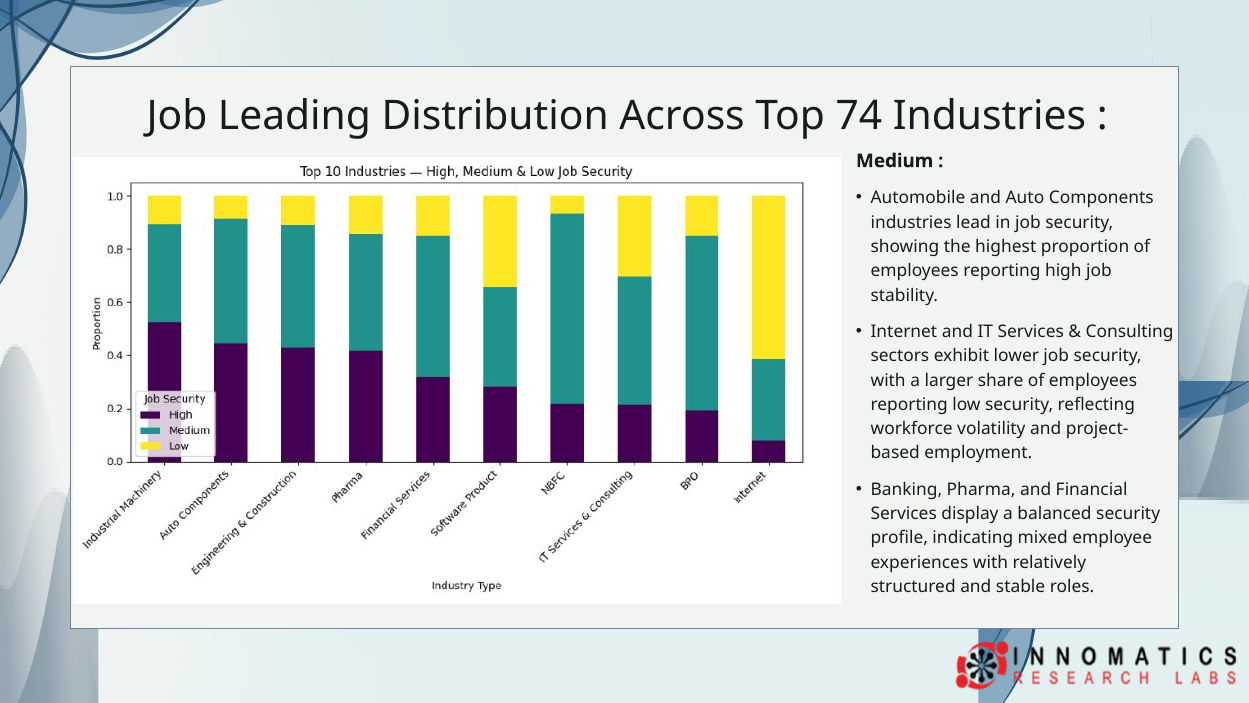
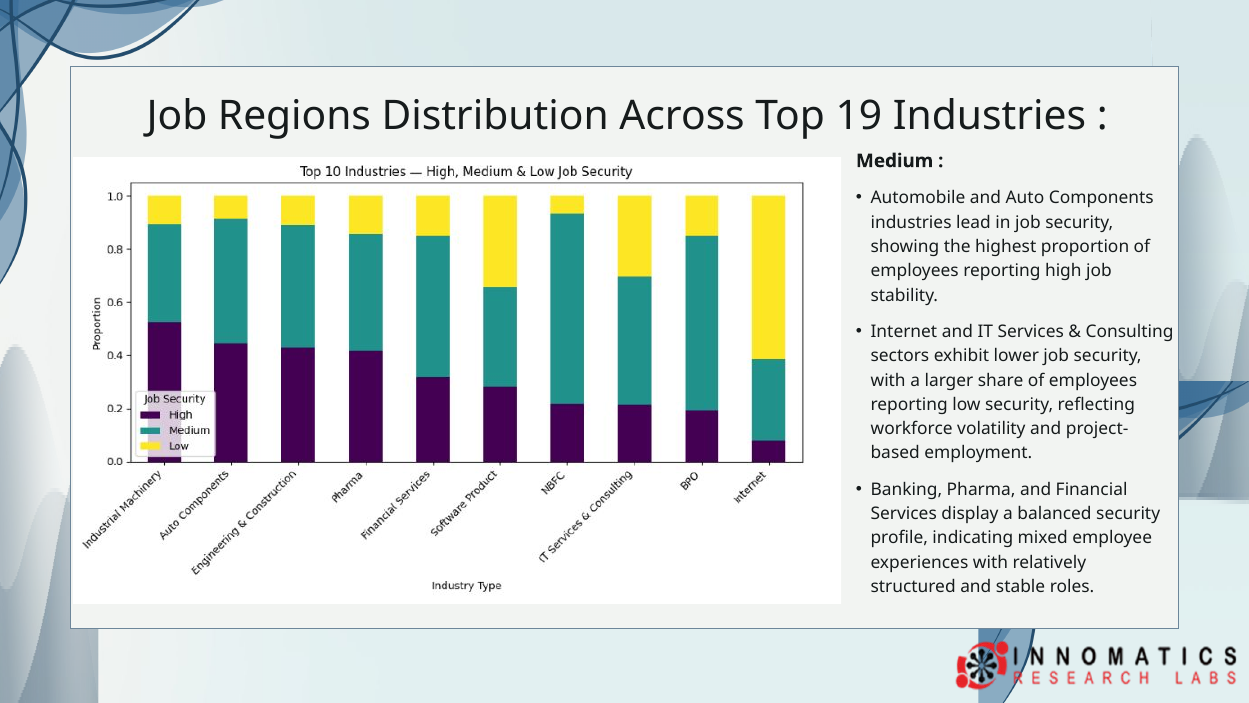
Leading: Leading -> Regions (294, 116)
74: 74 -> 19 (859, 116)
